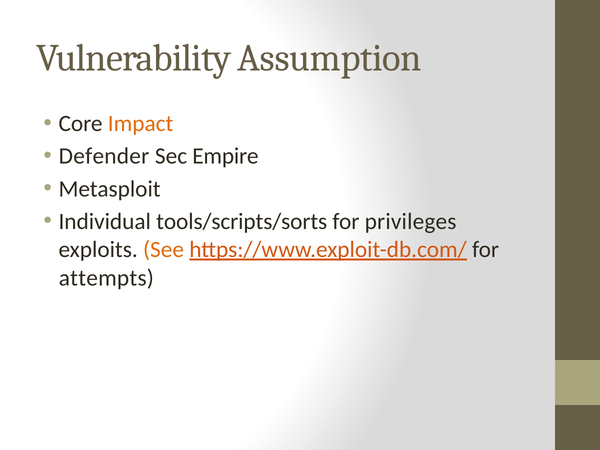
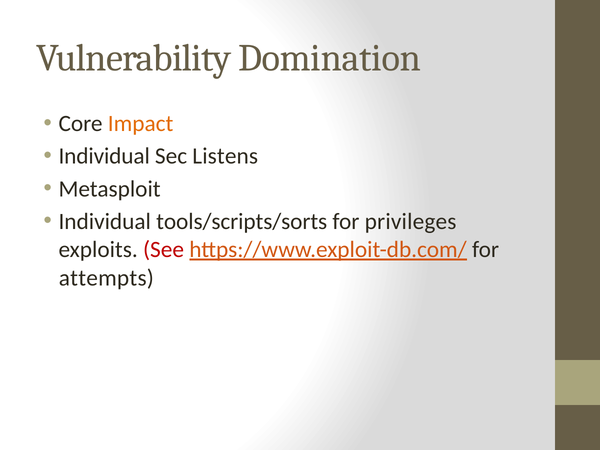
Assumption: Assumption -> Domination (330, 58)
Defender: Defender -> Individual (104, 156)
Empire: Empire -> Listens (225, 156)
See colour: orange -> red (164, 249)
